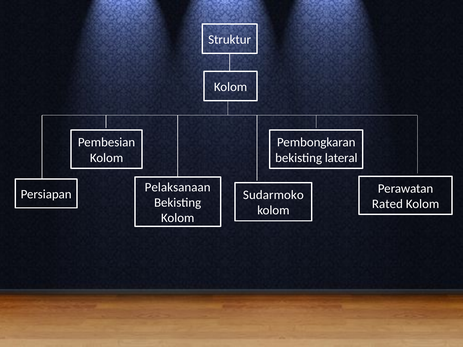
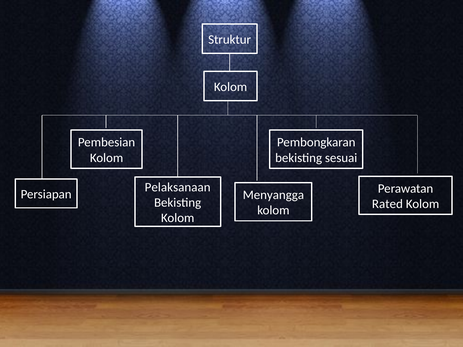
lateral: lateral -> sesuai (341, 158)
Sudarmoko: Sudarmoko -> Menyangga (273, 195)
